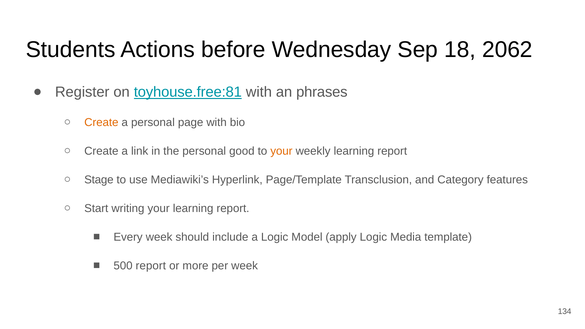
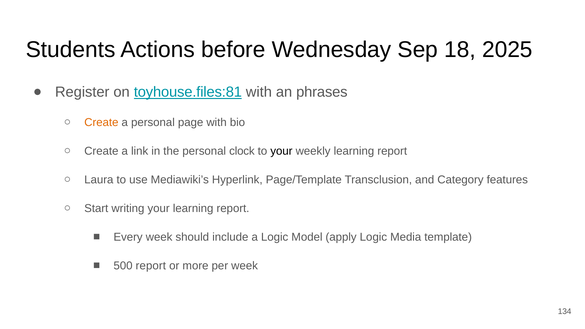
2062: 2062 -> 2025 (507, 50)
toyhouse.free:81: toyhouse.free:81 -> toyhouse.files:81 (188, 92)
good: good -> clock (242, 151)
your colour: orange -> black (281, 151)
Stage: Stage -> Laura (99, 180)
